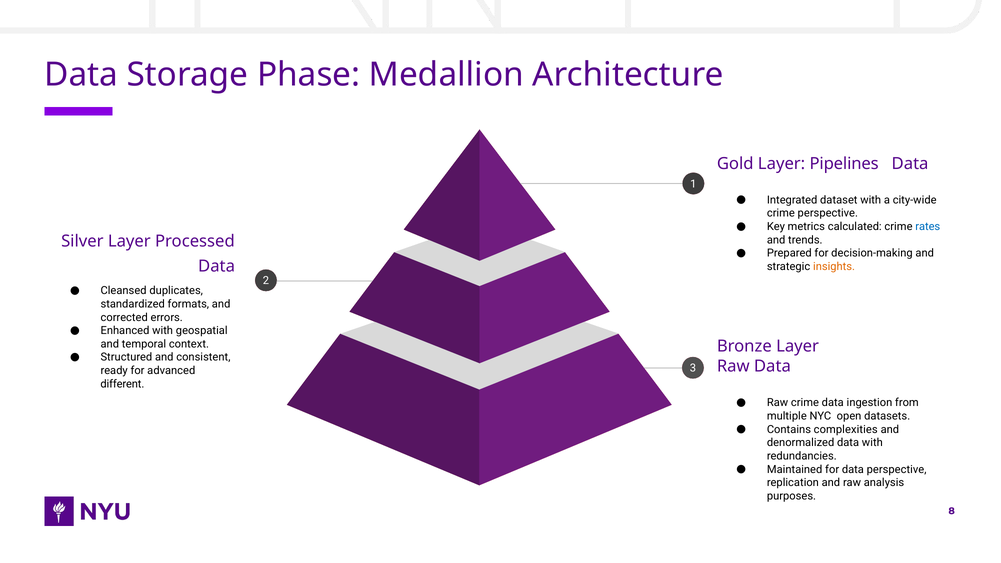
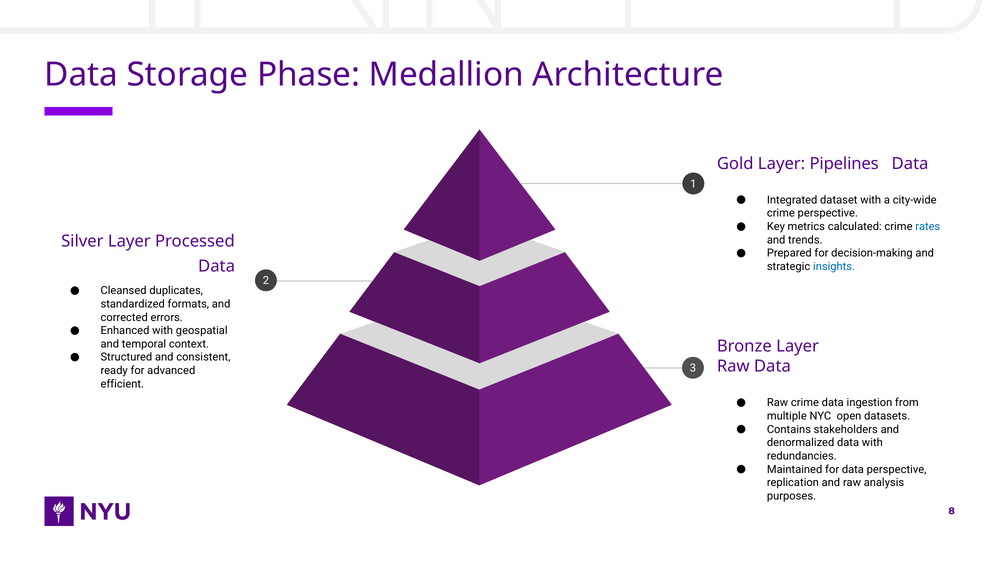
insights colour: orange -> blue (834, 267)
different: different -> efficient (122, 384)
complexities: complexities -> stakeholders (846, 429)
